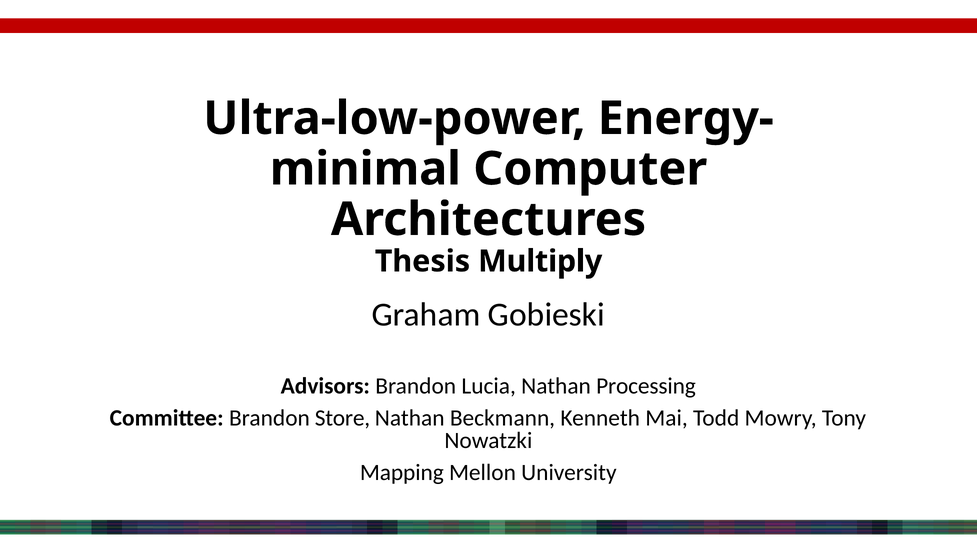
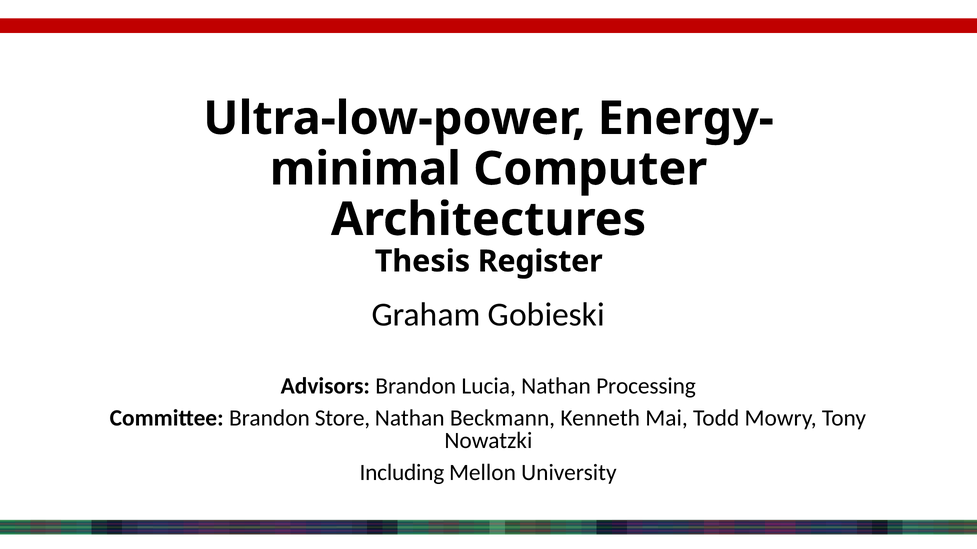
Multiply: Multiply -> Register (540, 262)
Mapping: Mapping -> Including (402, 473)
